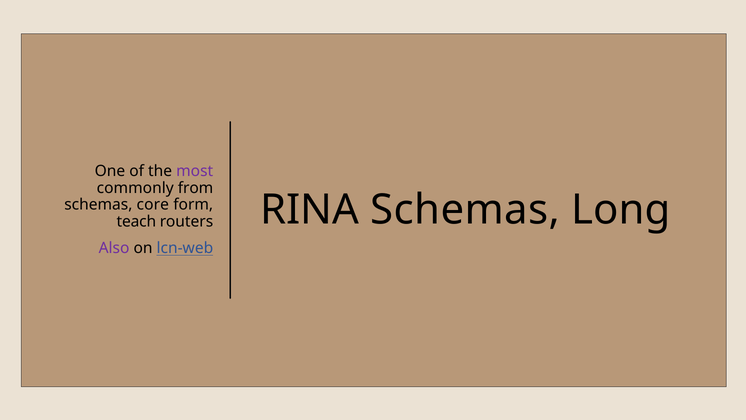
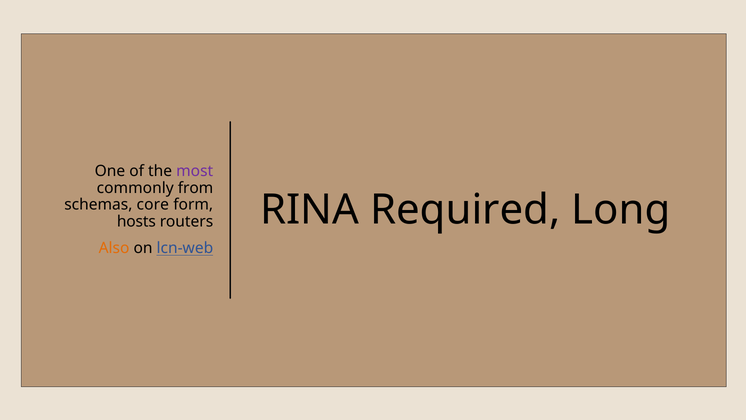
RINA Schemas: Schemas -> Required (465, 210)
teach: teach -> hosts (136, 221)
Also colour: purple -> orange (114, 248)
